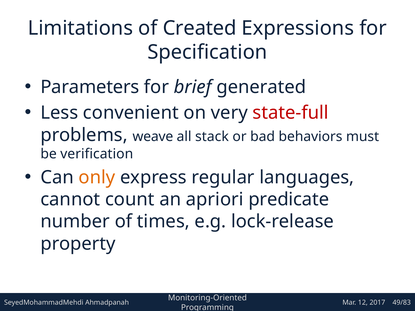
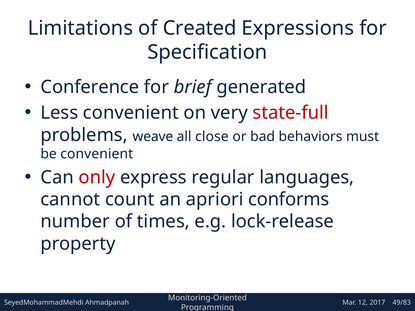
Parameters: Parameters -> Conference (90, 87)
stack: stack -> close (212, 137)
be verification: verification -> convenient (97, 154)
only colour: orange -> red (97, 177)
predicate: predicate -> conforms (289, 200)
